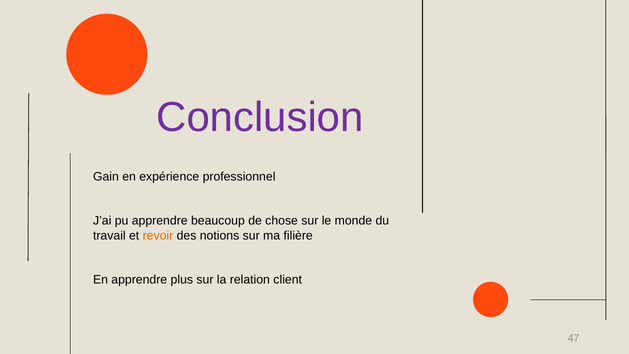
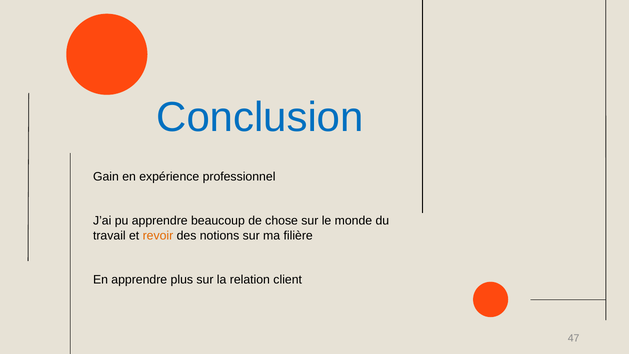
Conclusion colour: purple -> blue (260, 117)
